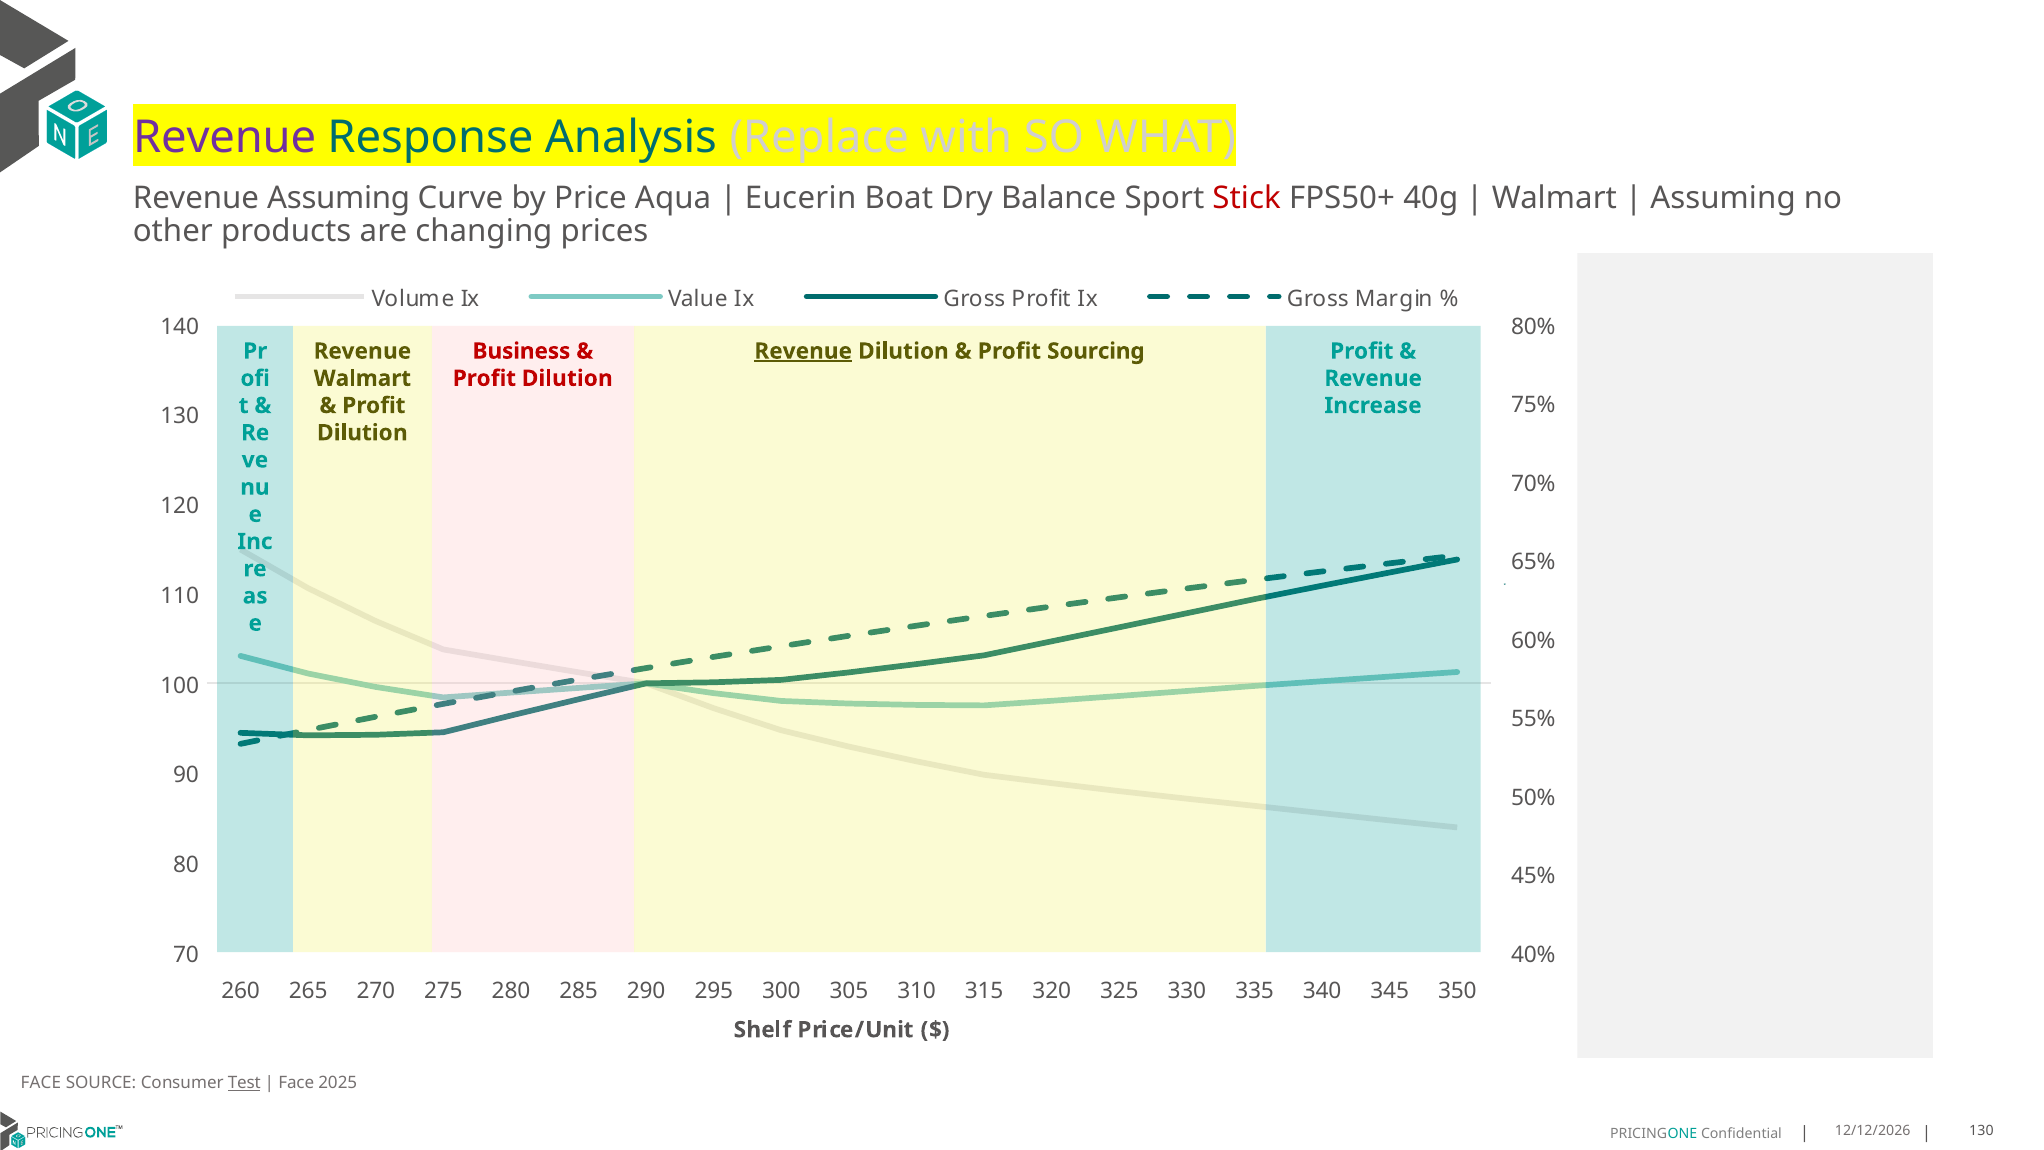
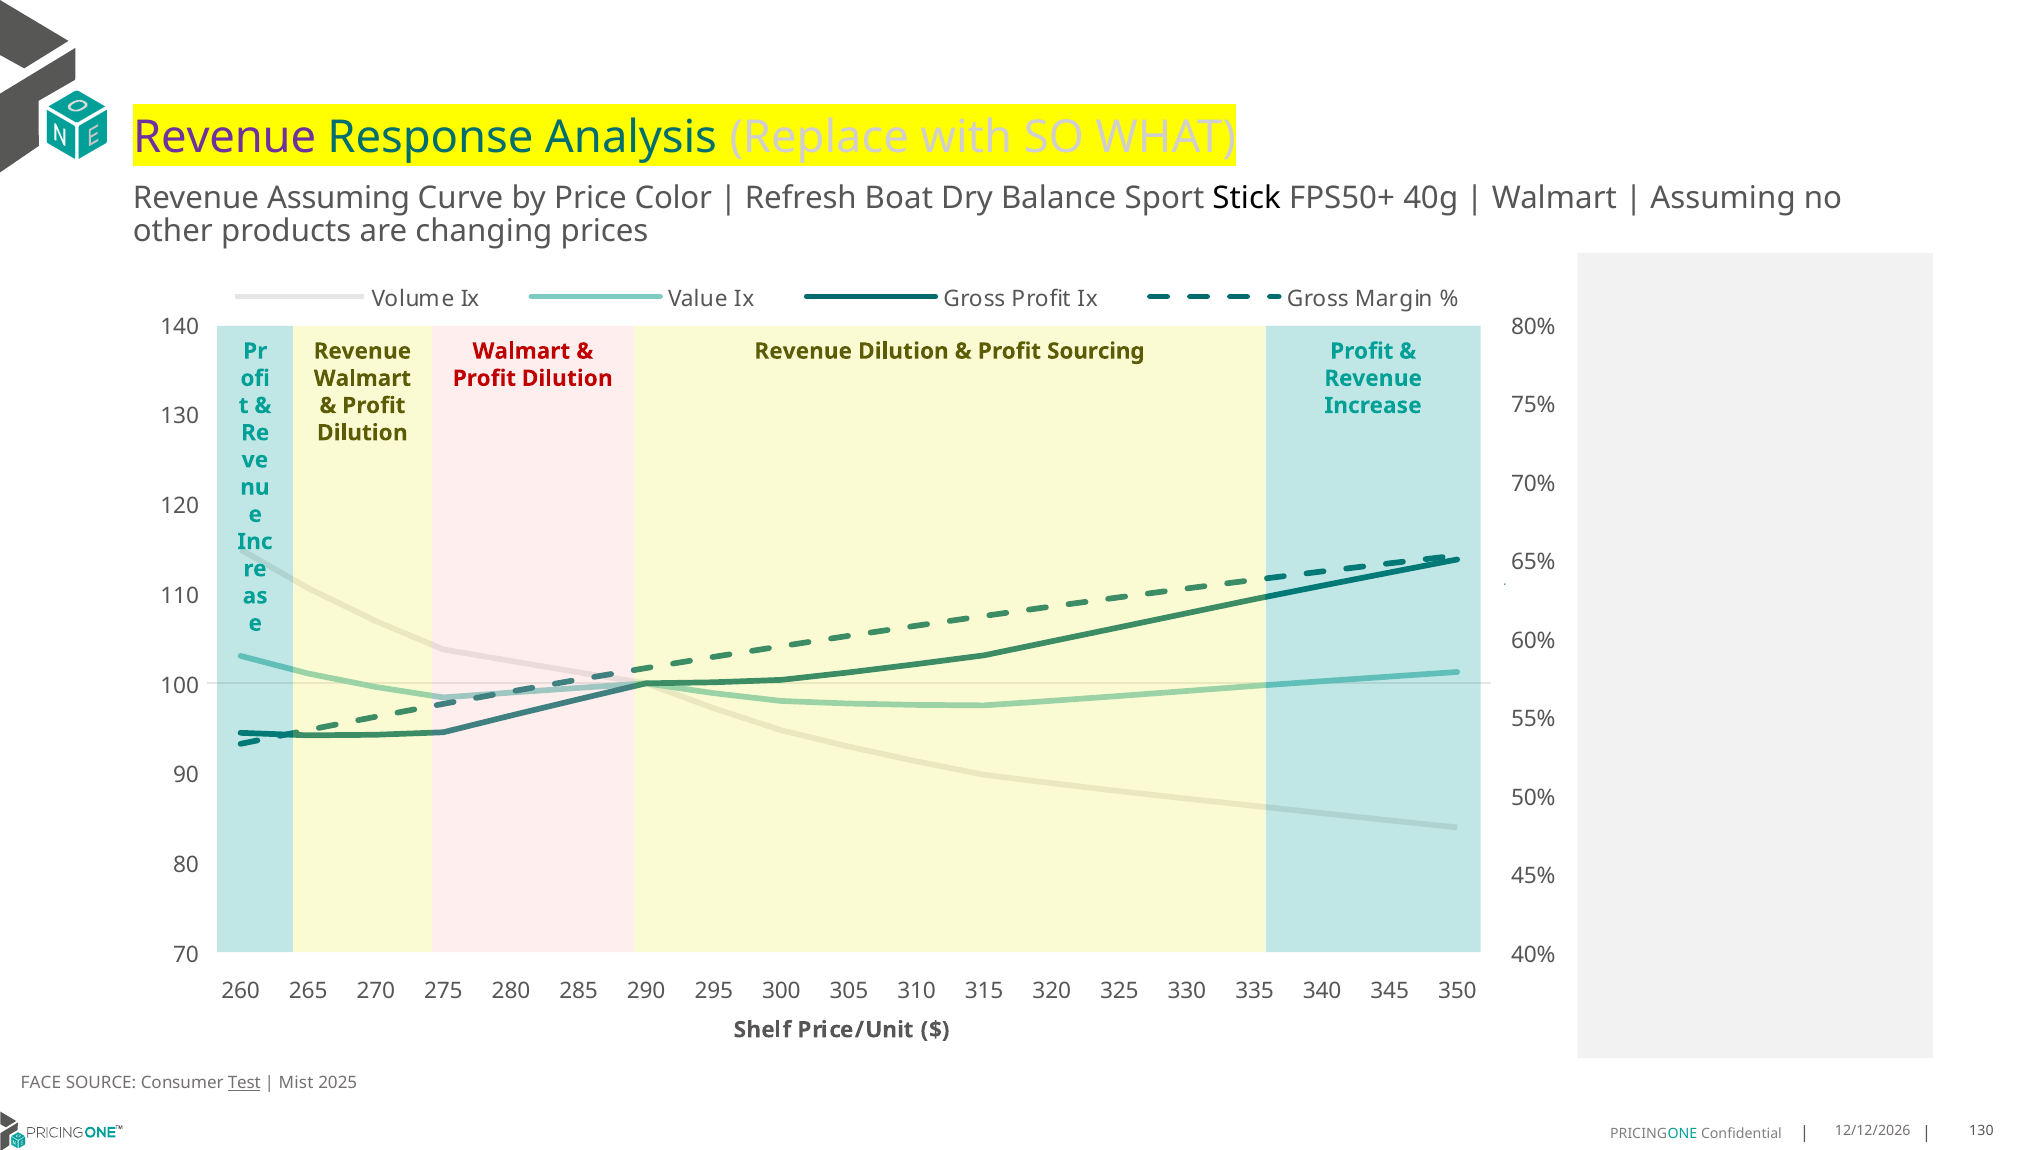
Aqua: Aqua -> Color (673, 198)
Eucerin: Eucerin -> Refresh (801, 198)
Stick colour: red -> black (1247, 198)
Business: Business -> Walmart (521, 351)
Revenue underline: present -> none (803, 351)
Face: Face -> Mist (296, 1083)
